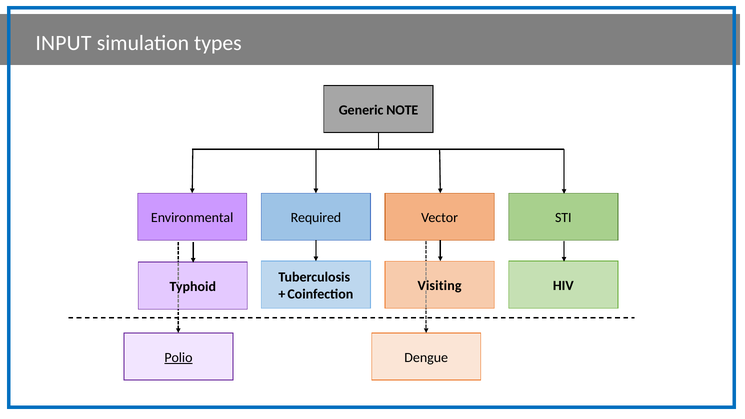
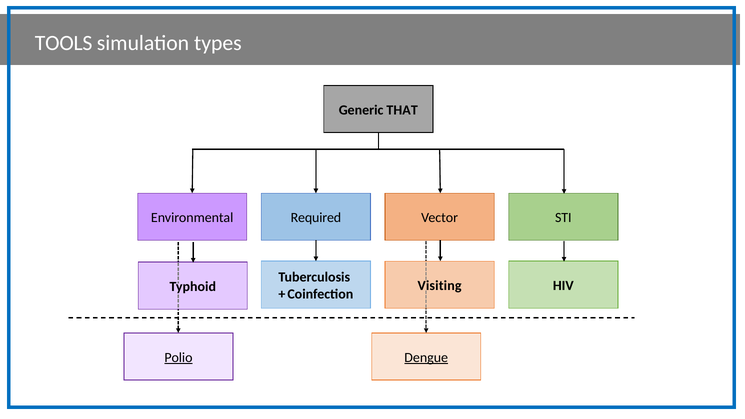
INPUT: INPUT -> TOOLS (64, 43)
NOTE: NOTE -> THAT (402, 110)
Dengue underline: none -> present (426, 358)
